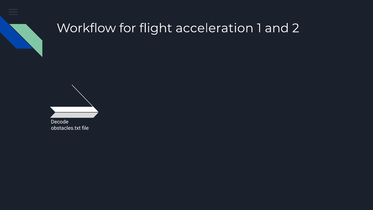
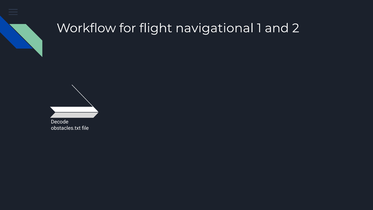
acceleration: acceleration -> navigational (215, 28)
